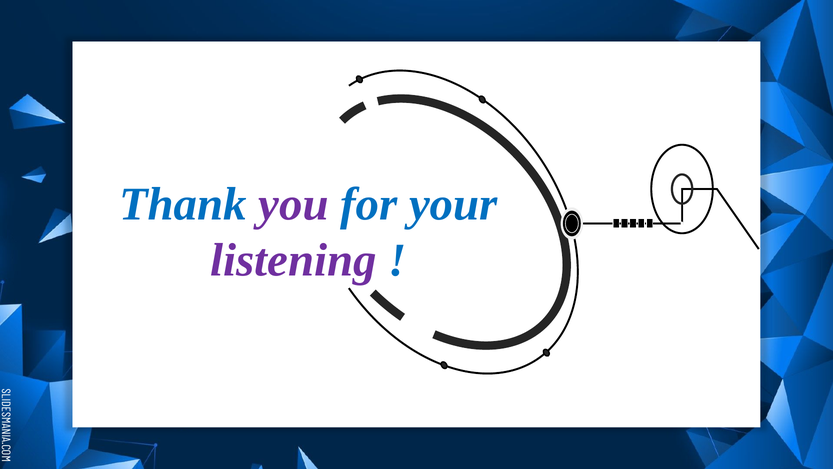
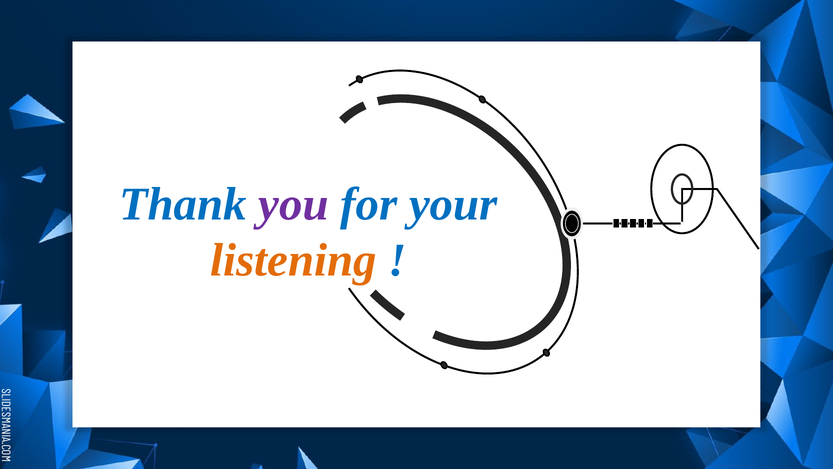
listening colour: purple -> orange (293, 260)
